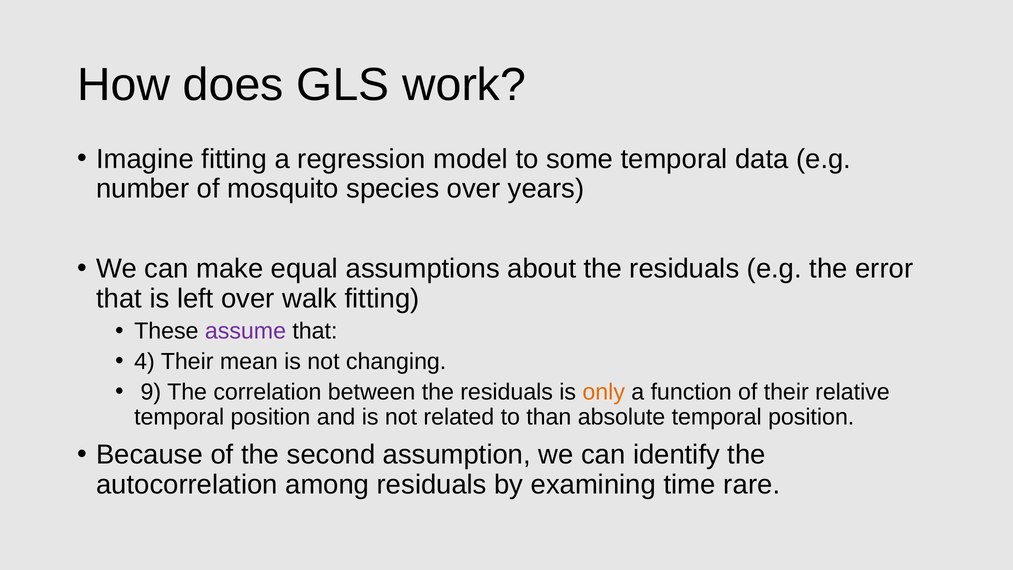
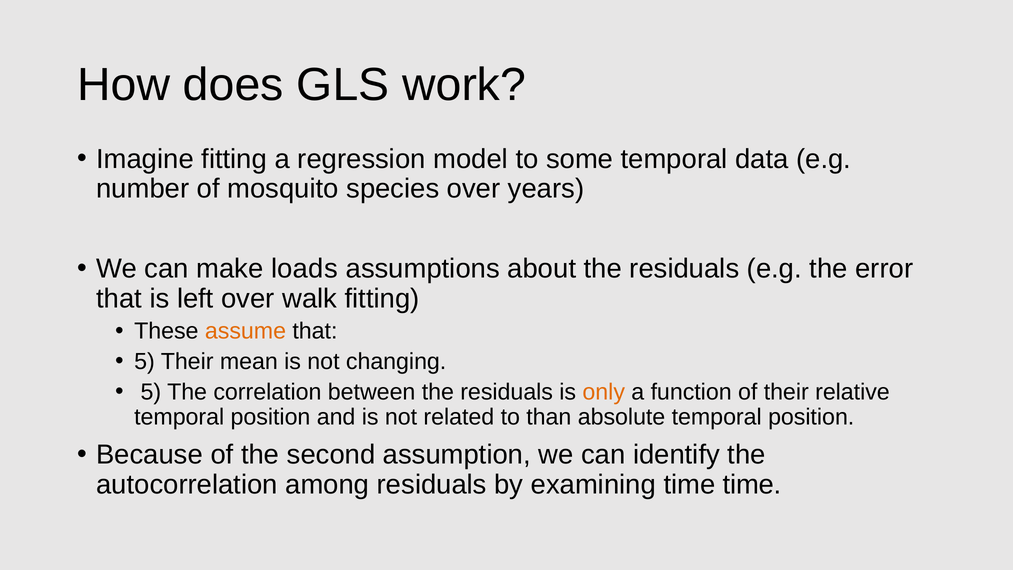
equal: equal -> loads (304, 269)
assume colour: purple -> orange (245, 331)
4: 4 -> 5 (145, 361)
9: 9 -> 5 (151, 392)
time rare: rare -> time (752, 484)
